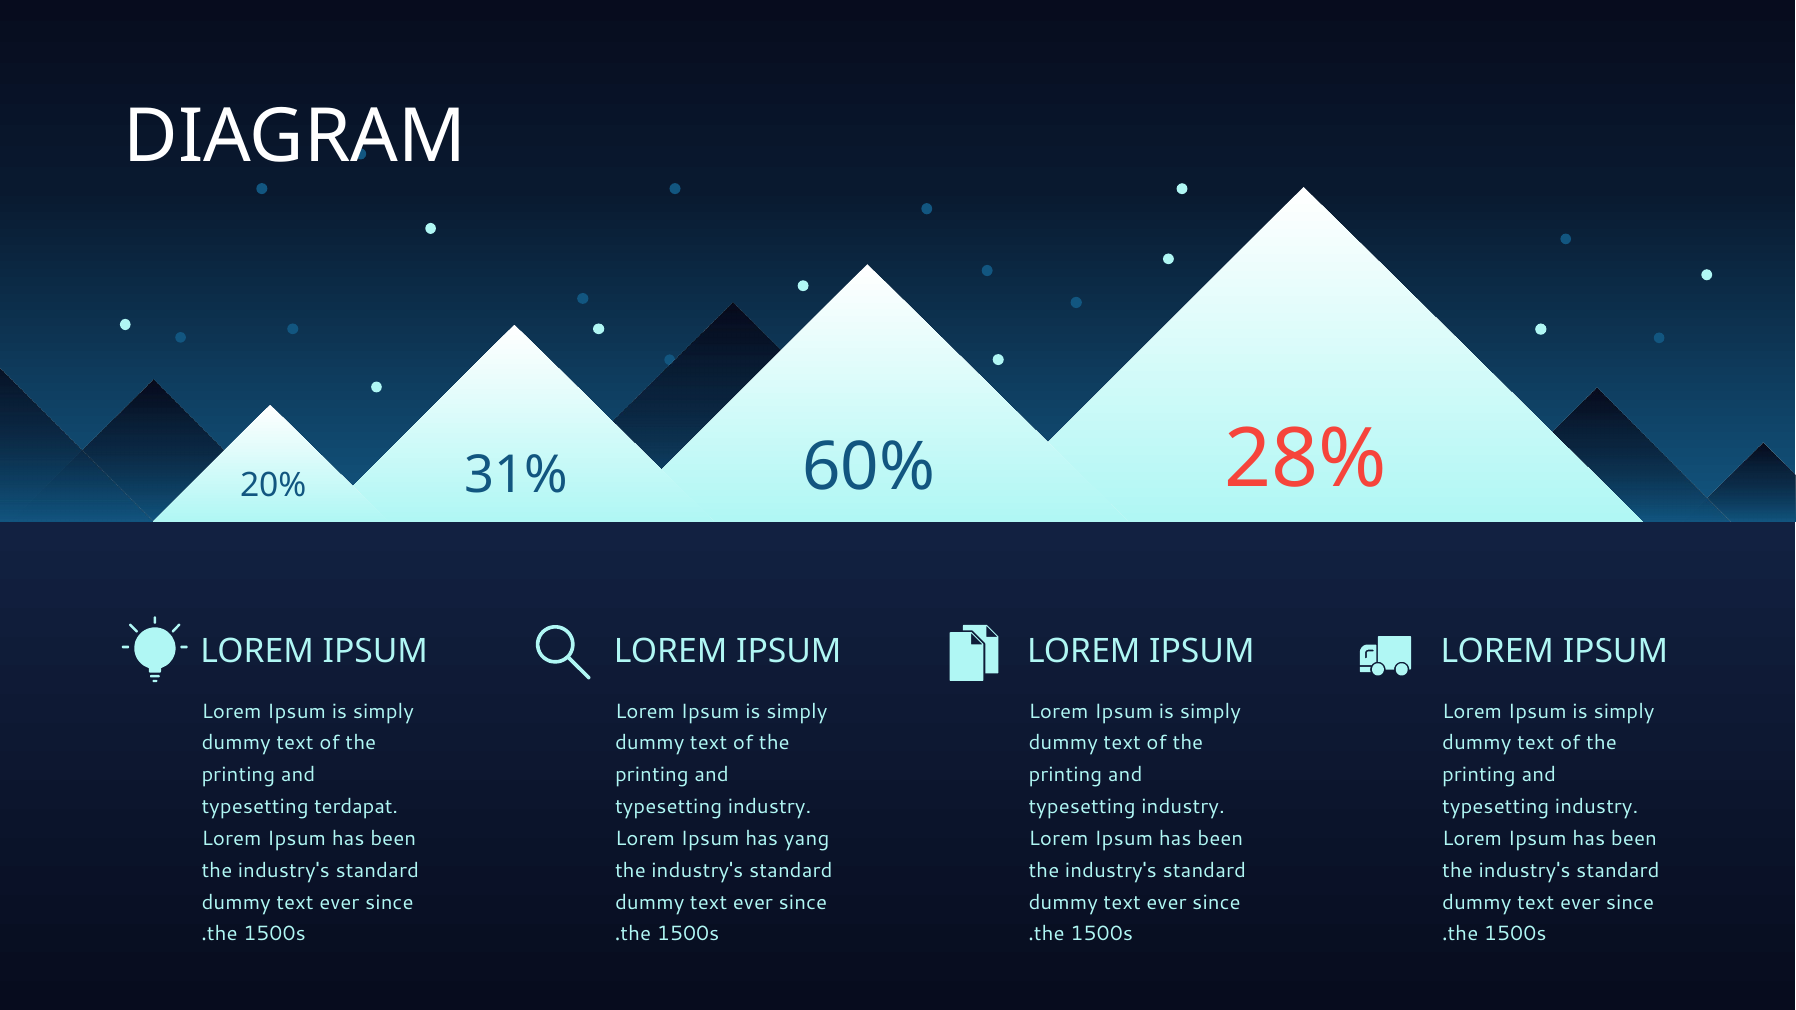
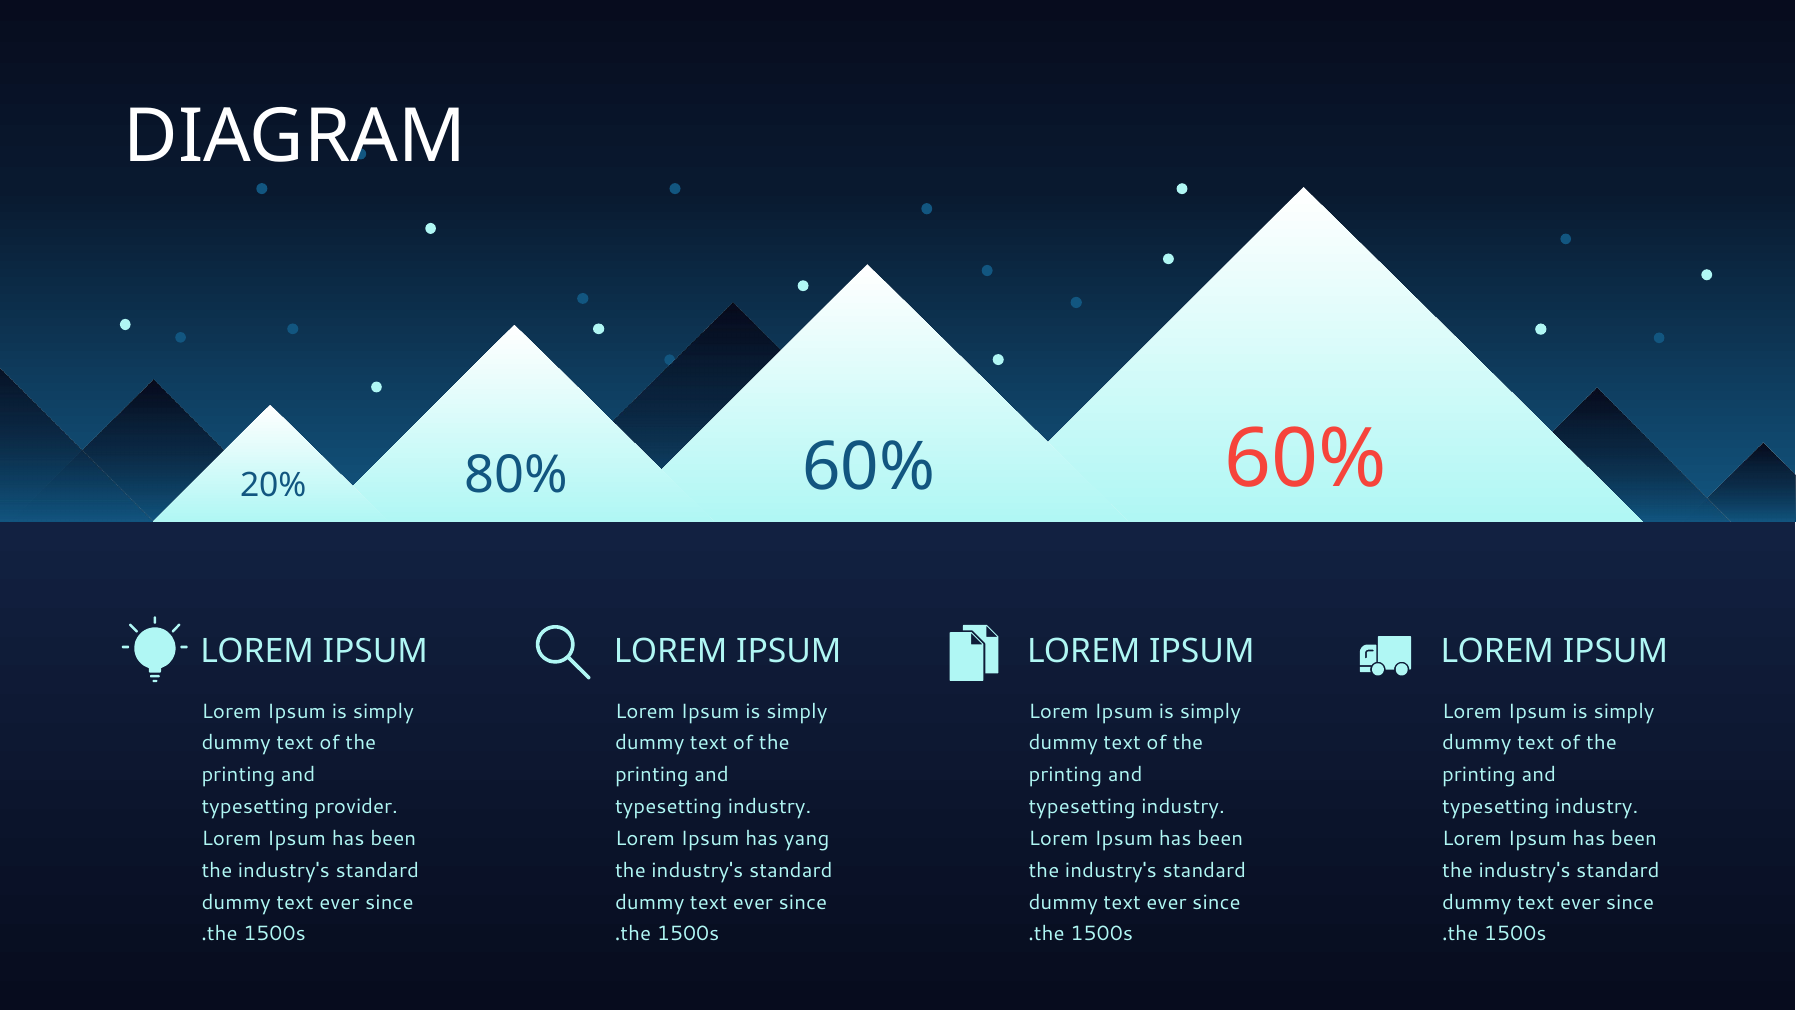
31%: 31% -> 80% (516, 475)
60% 28%: 28% -> 60% (1306, 460)
terdapat: terdapat -> provider (356, 807)
